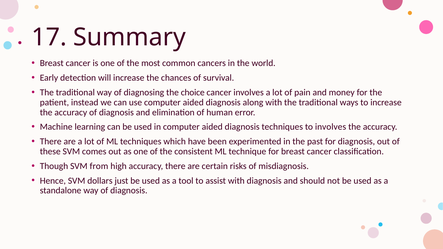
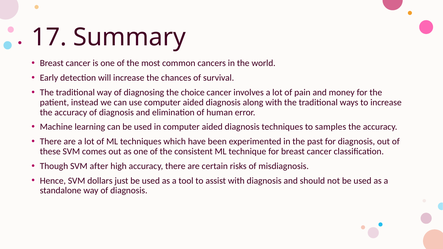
to involves: involves -> samples (331, 127)
from: from -> after (99, 166)
